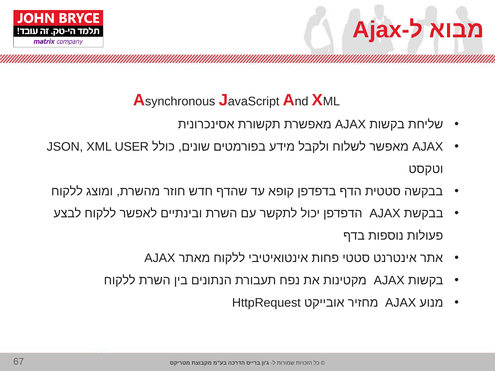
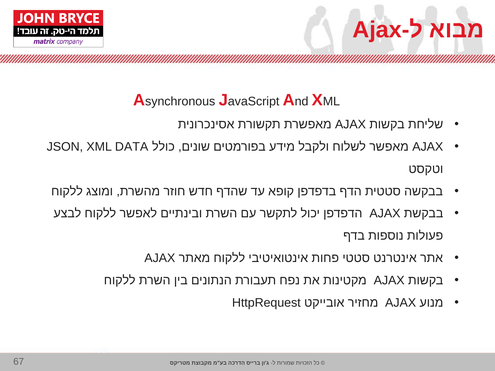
USER: USER -> DATA (132, 147)
